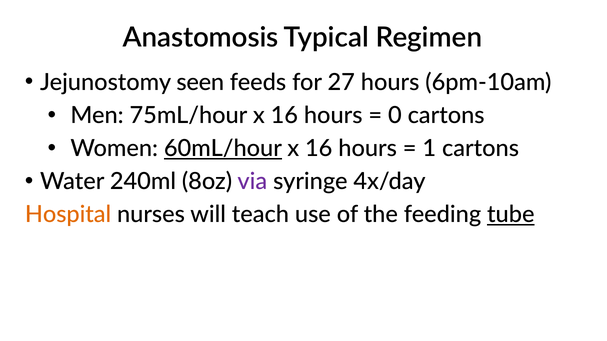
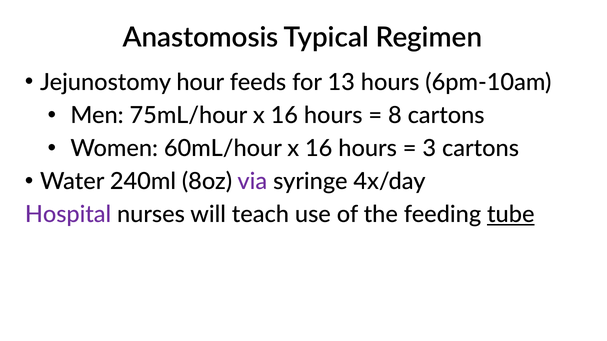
seen: seen -> hour (200, 83)
27: 27 -> 13 (341, 83)
0: 0 -> 8 (395, 116)
60mL/hour underline: present -> none (223, 149)
1: 1 -> 3 (429, 149)
Hospital colour: orange -> purple (68, 215)
